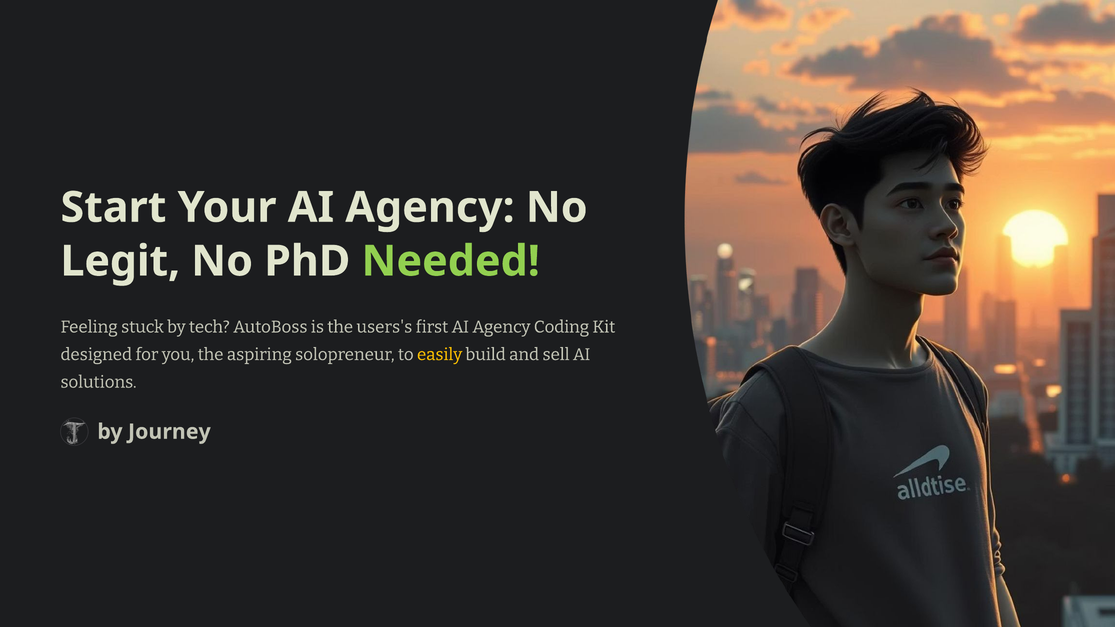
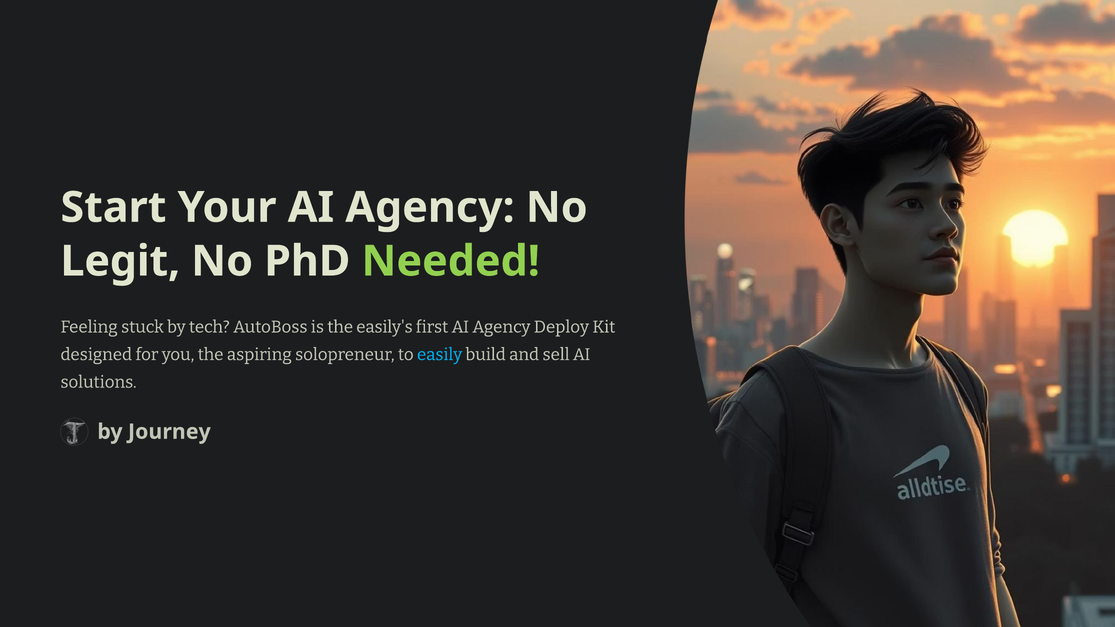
users's: users's -> easily's (384, 327)
Coding: Coding -> Deploy (561, 327)
easily colour: yellow -> light blue (440, 355)
